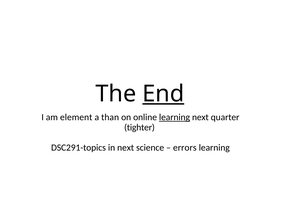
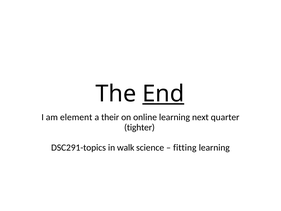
than: than -> their (110, 117)
learning underline: present -> none (174, 117)
in next: next -> walk (126, 147)
errors: errors -> fitting (185, 147)
